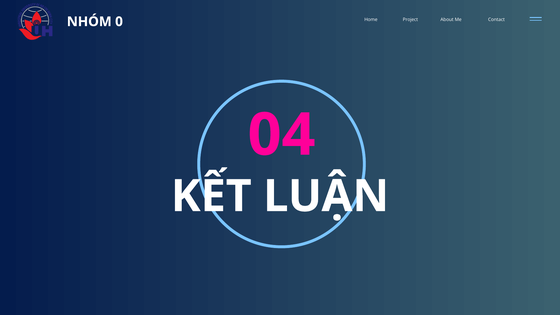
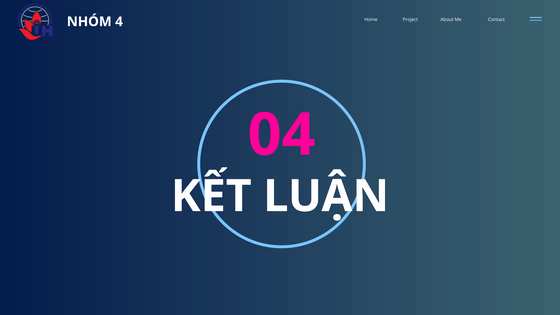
0: 0 -> 4 (119, 22)
